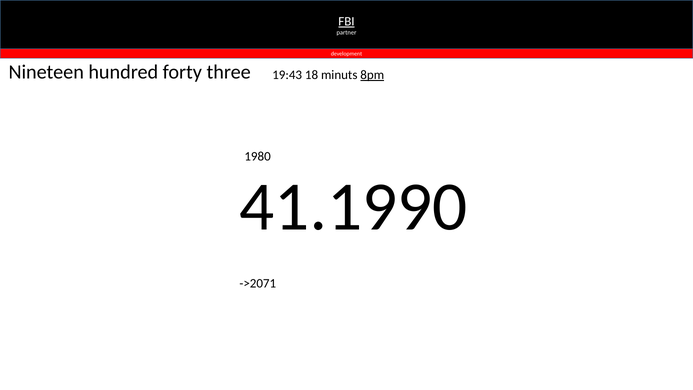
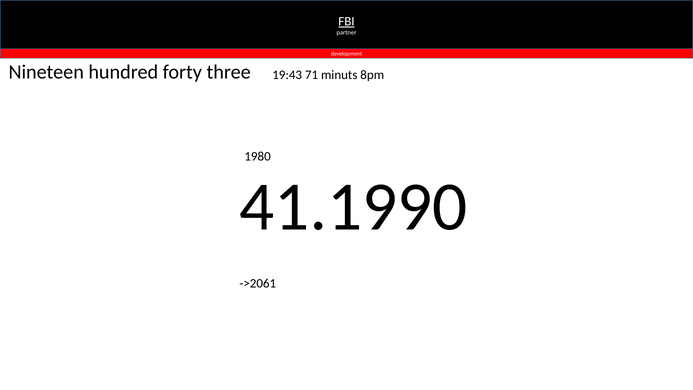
18: 18 -> 71 (312, 75)
8pm underline: present -> none (372, 75)
->2071: ->2071 -> ->2061 (258, 283)
